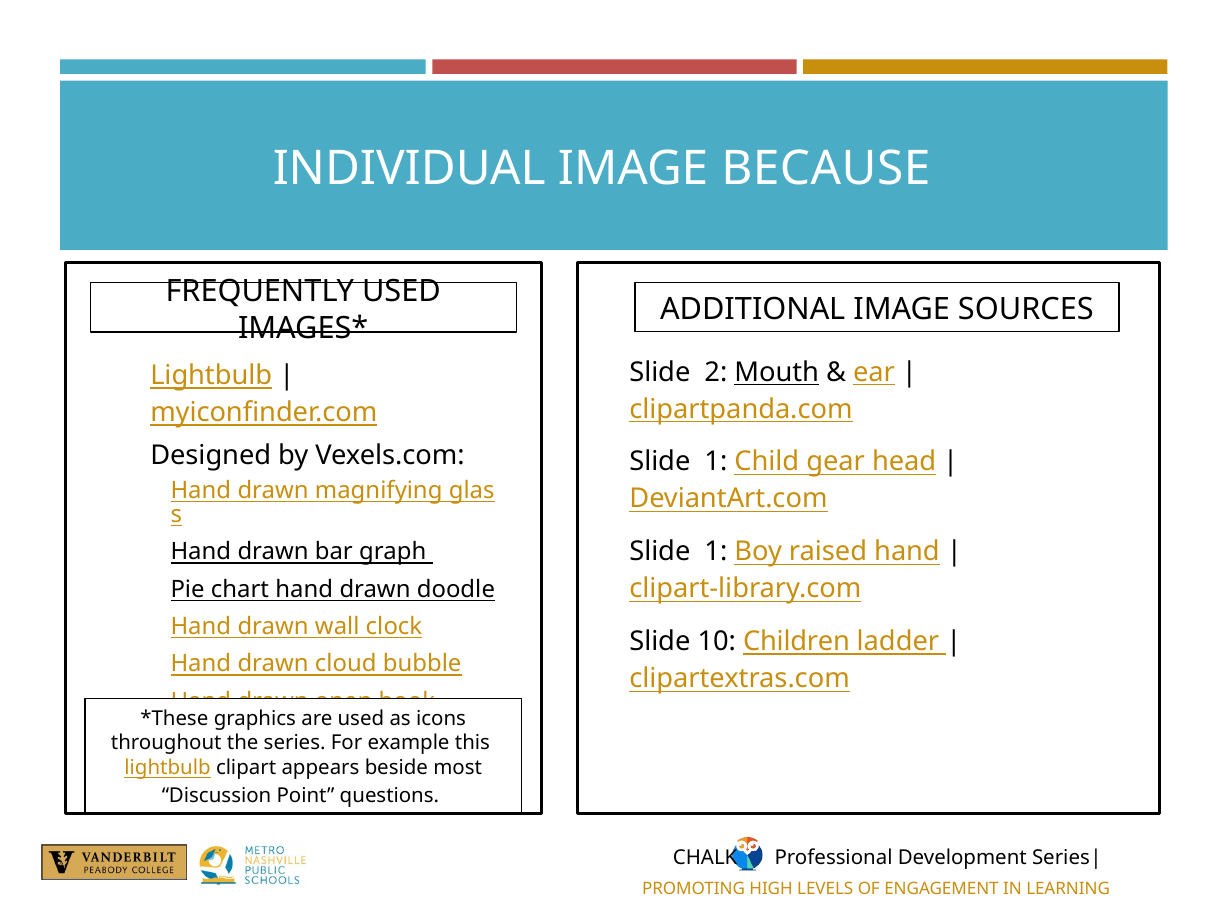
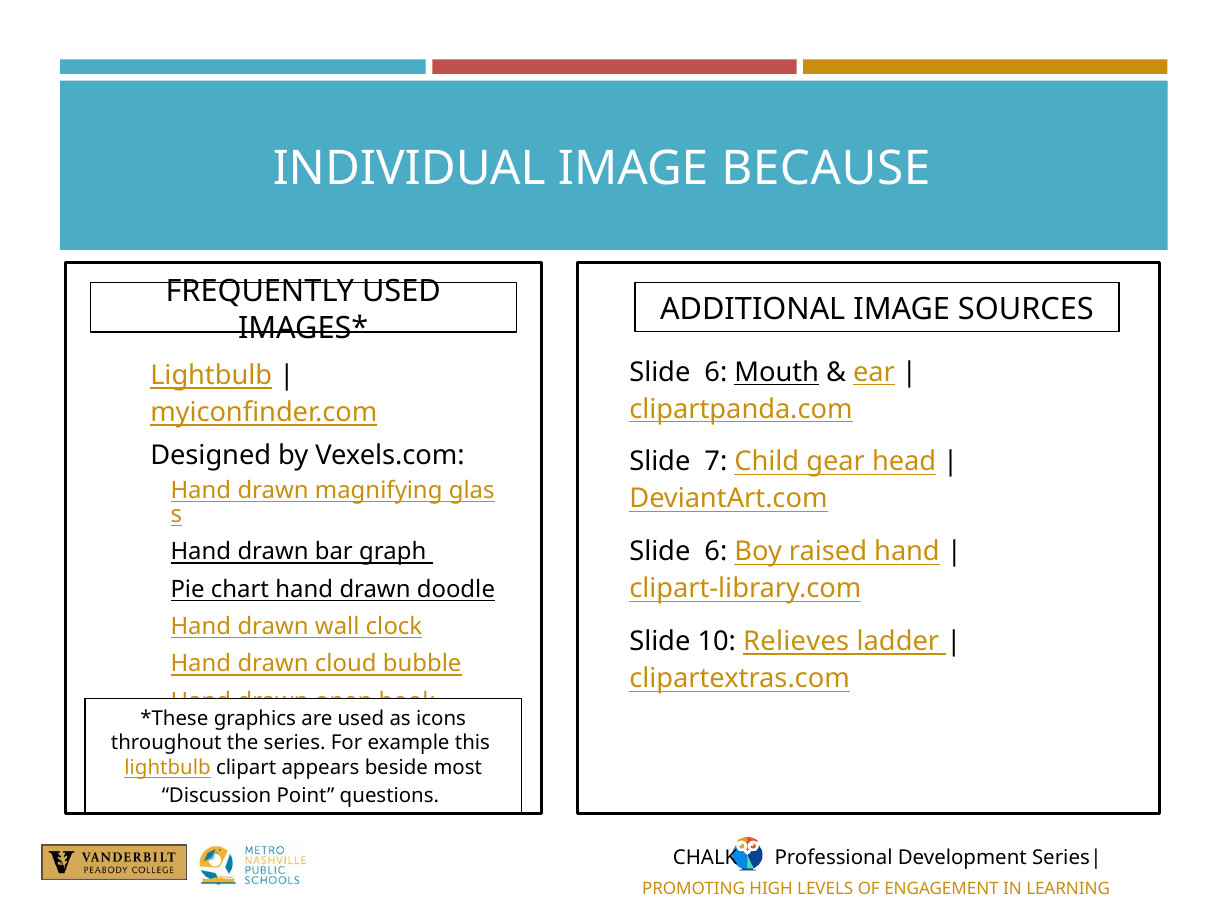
2: 2 -> 6 (716, 372)
1: 1 -> 7 (716, 462)
1: 1 -> 6 (716, 552)
Children: Children -> Relieves (796, 641)
